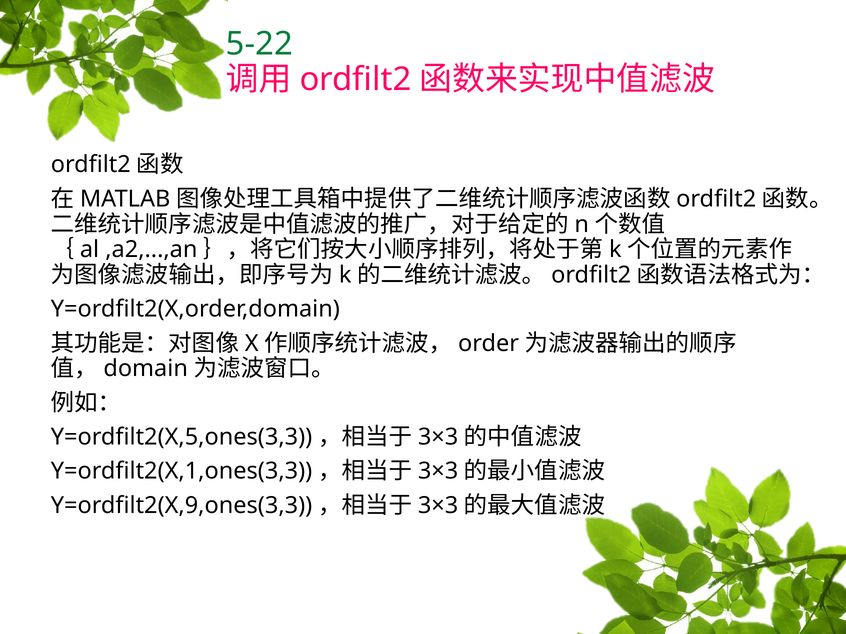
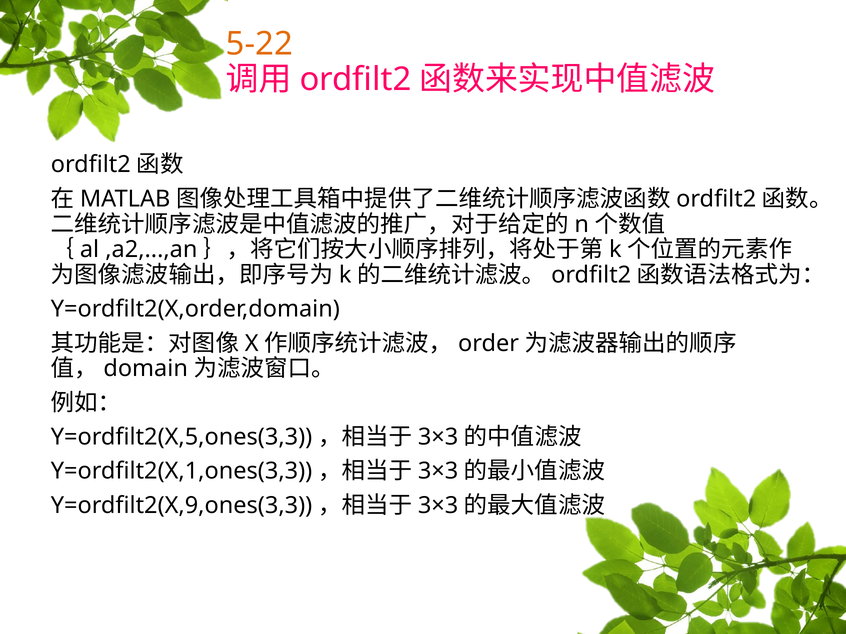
5-22 colour: green -> orange (259, 44)
